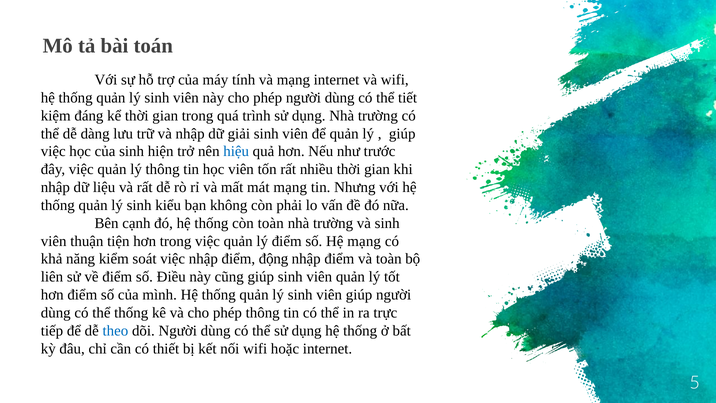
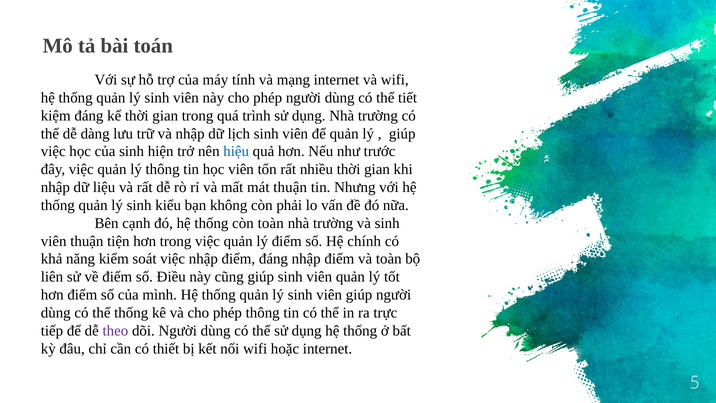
giải: giải -> lịch (239, 133)
mát mạng: mạng -> thuận (290, 187)
Hệ mạng: mạng -> chính (364, 241)
điểm động: động -> đáng (273, 259)
theo colour: blue -> purple (115, 330)
